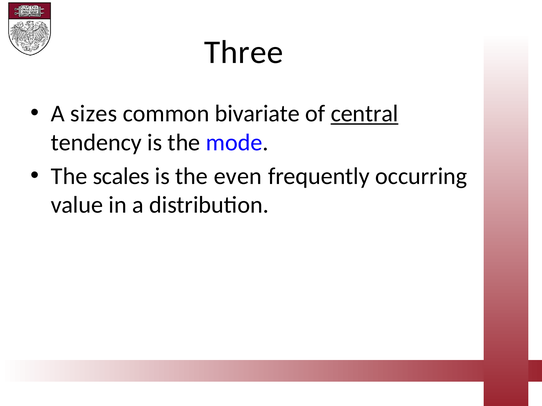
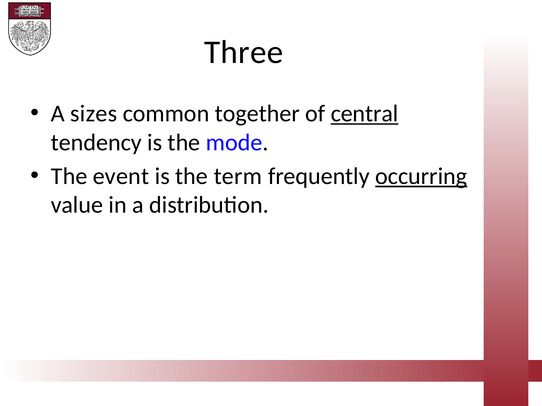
bivariate: bivariate -> together (257, 114)
scales: scales -> event (121, 176)
even: even -> term (238, 176)
occurring underline: none -> present (421, 176)
